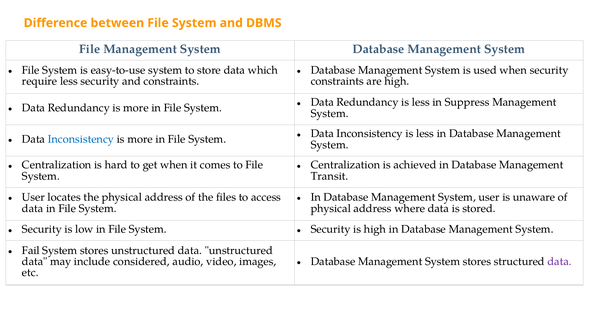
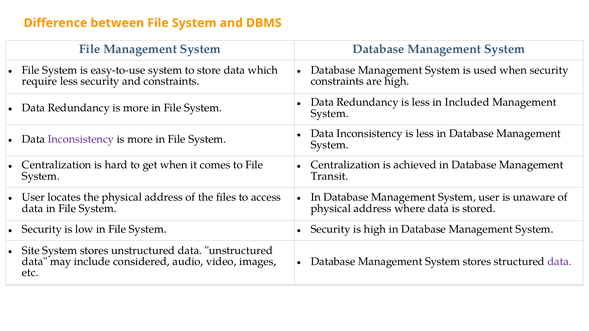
Suppress: Suppress -> Included (467, 102)
Inconsistency colour: blue -> purple (81, 139)
Fail: Fail -> Site (31, 251)
